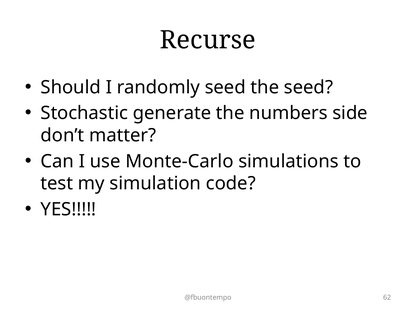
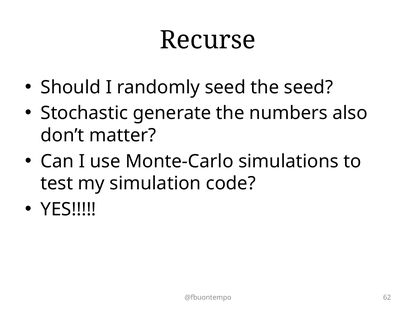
side: side -> also (350, 113)
